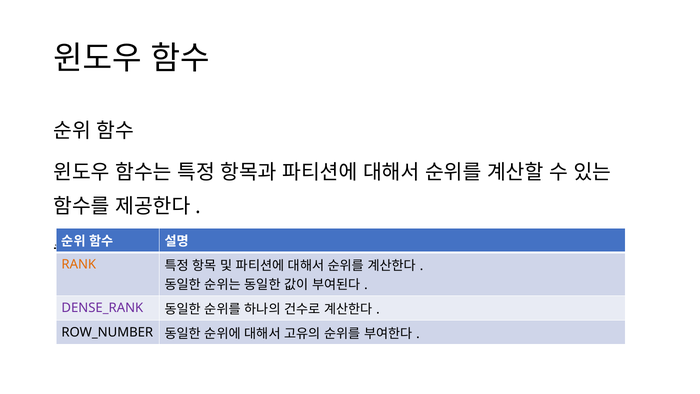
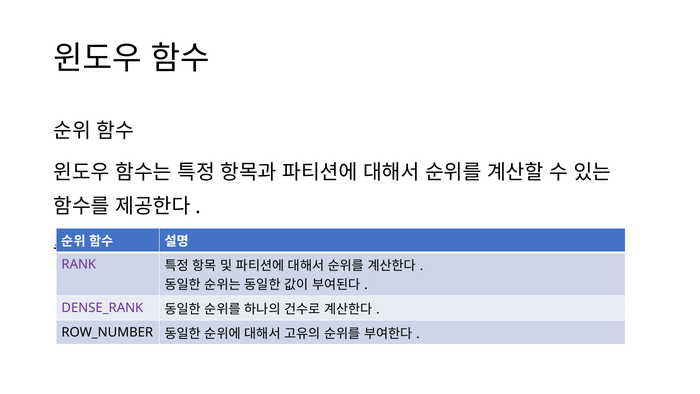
RANK colour: orange -> purple (79, 264)
